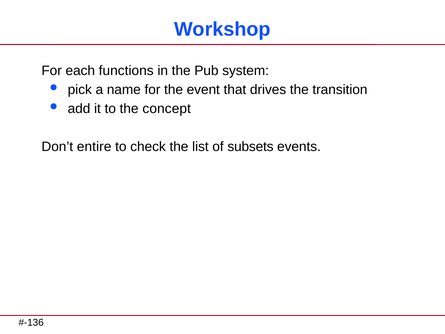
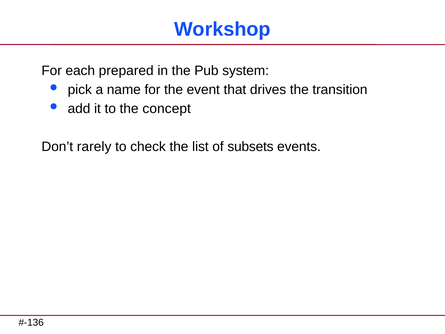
functions: functions -> prepared (126, 71)
entire: entire -> rarely (94, 147)
